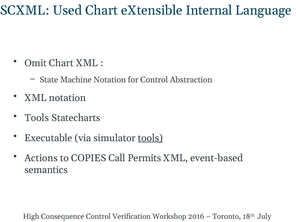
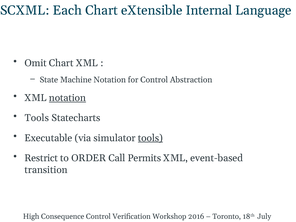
Used: Used -> Each (67, 10)
notation underline: none -> present (67, 98)
Actions: Actions -> Restrict (41, 158)
COPIES: COPIES -> ORDER (89, 158)
semantics: semantics -> transition (46, 170)
